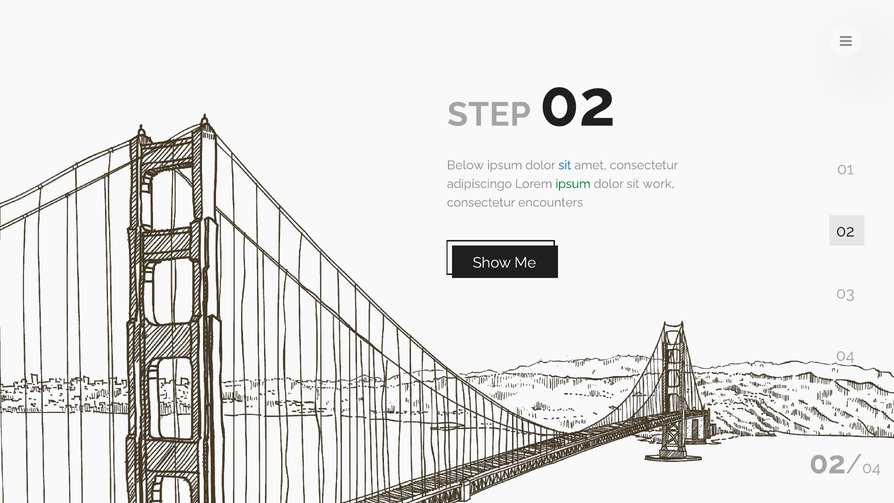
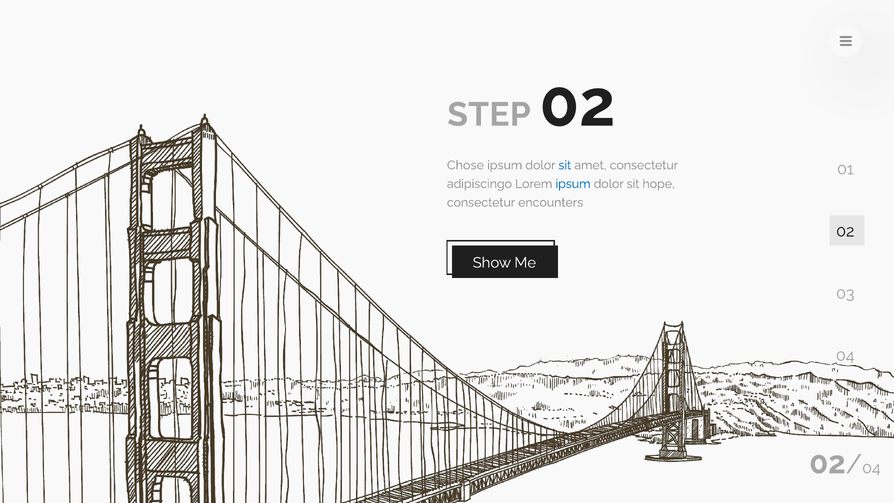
Below: Below -> Chose (465, 165)
ipsum colour: green -> blue (573, 184)
work: work -> hope (659, 184)
